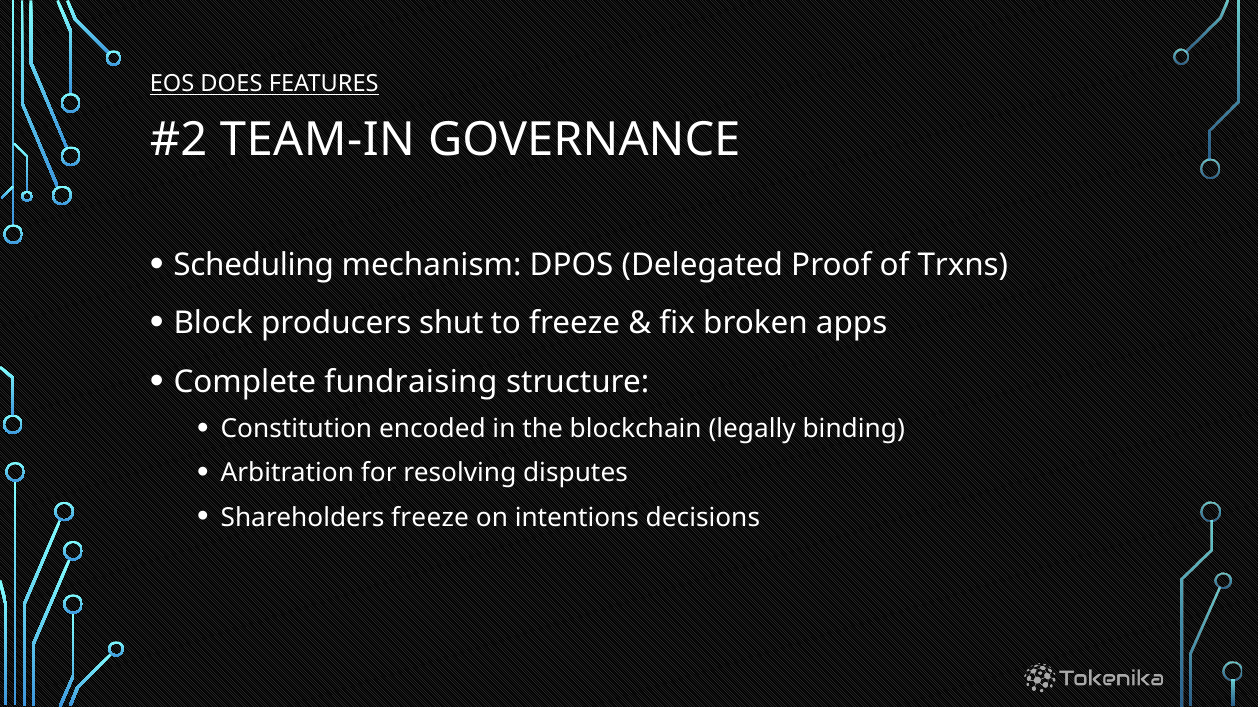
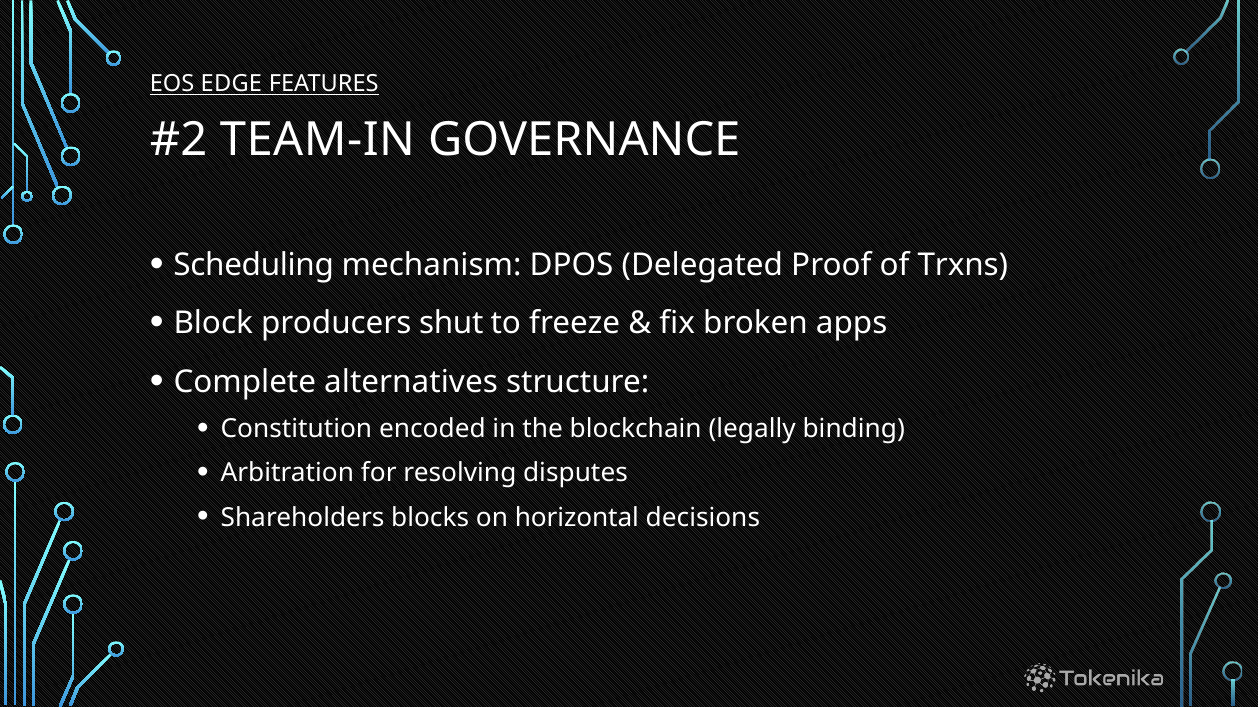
DOES: DOES -> EDGE (231, 84)
fundraising: fundraising -> alternatives (411, 382)
Shareholders freeze: freeze -> blocks (430, 518)
intentions: intentions -> horizontal (577, 518)
